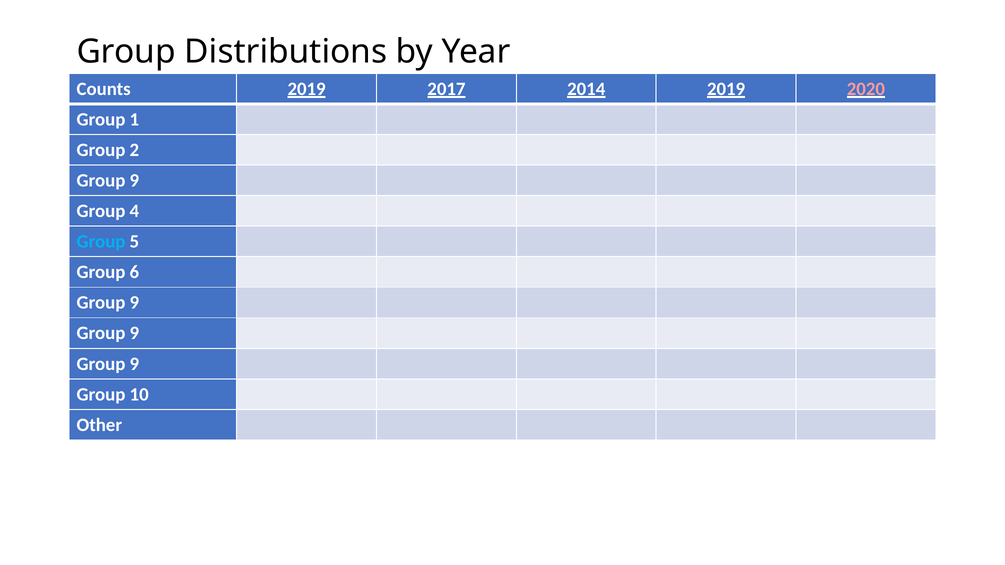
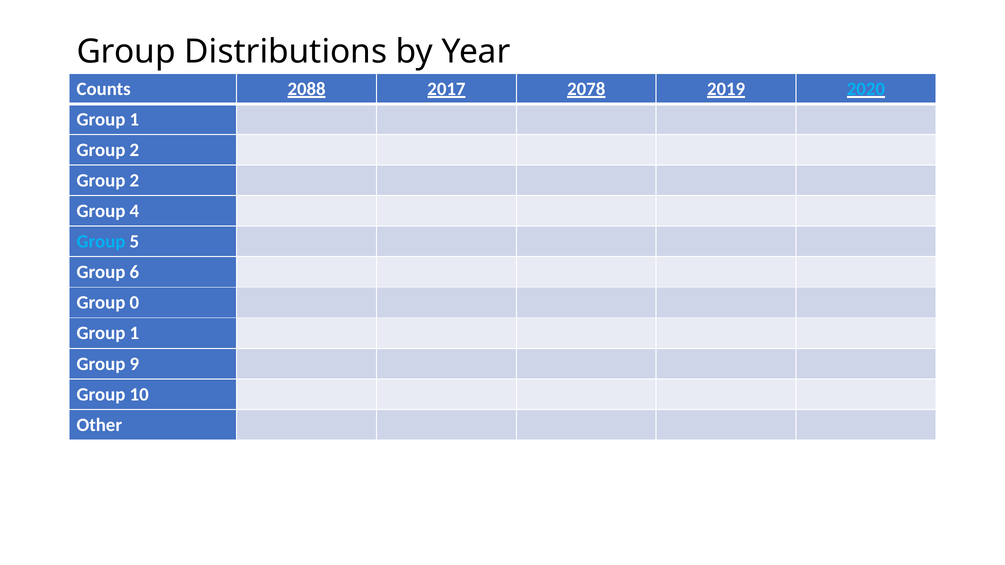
Counts 2019: 2019 -> 2088 (307, 89)
2014: 2014 -> 2078 (586, 89)
2020 colour: pink -> light blue (866, 89)
9: 9 -> 2 (134, 181)
9: 9 -> 0 (134, 303)
9: 9 -> 1 (134, 333)
